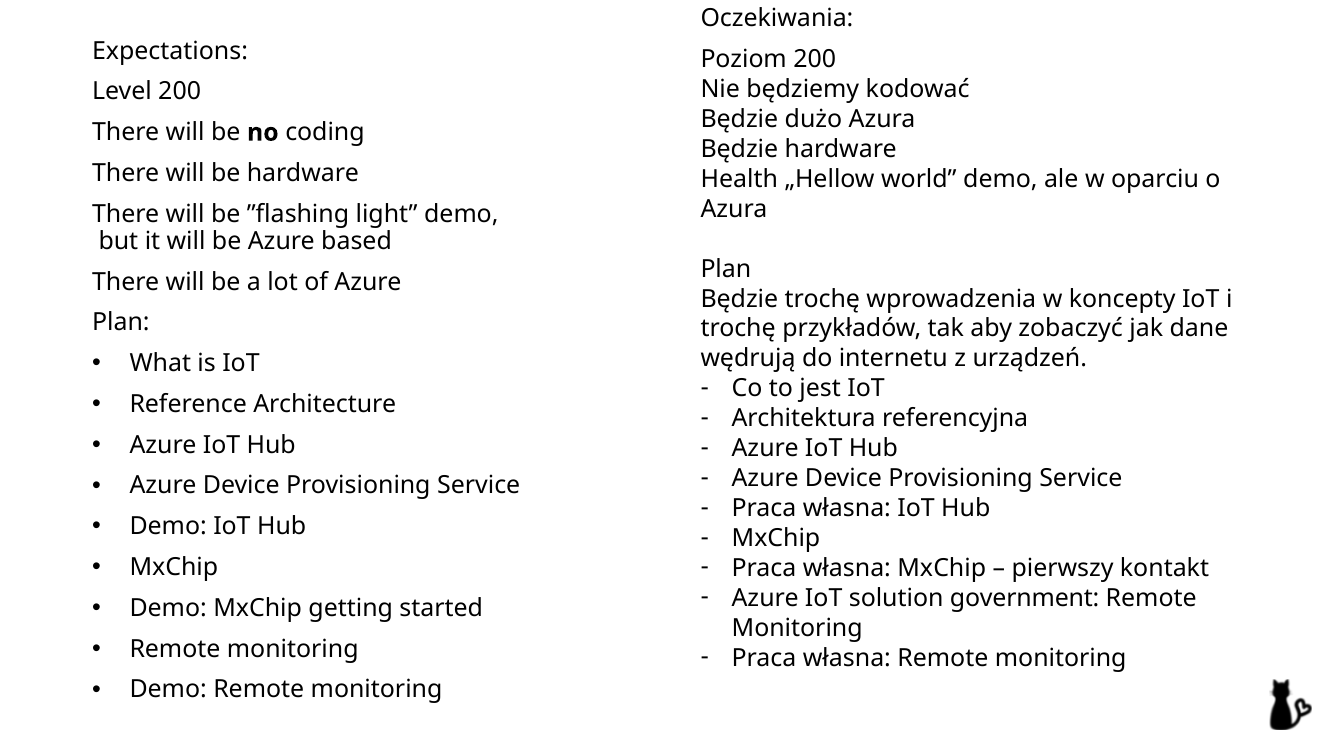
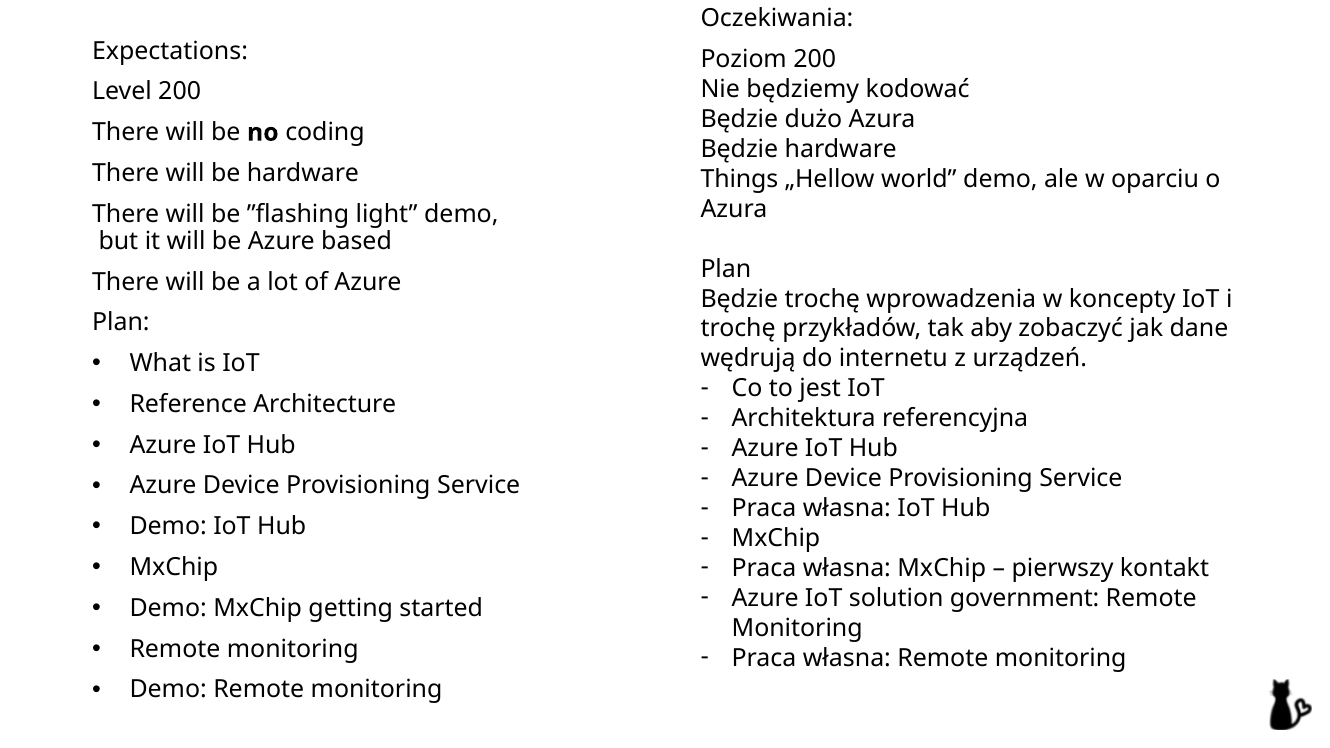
Health: Health -> Things (739, 179)
